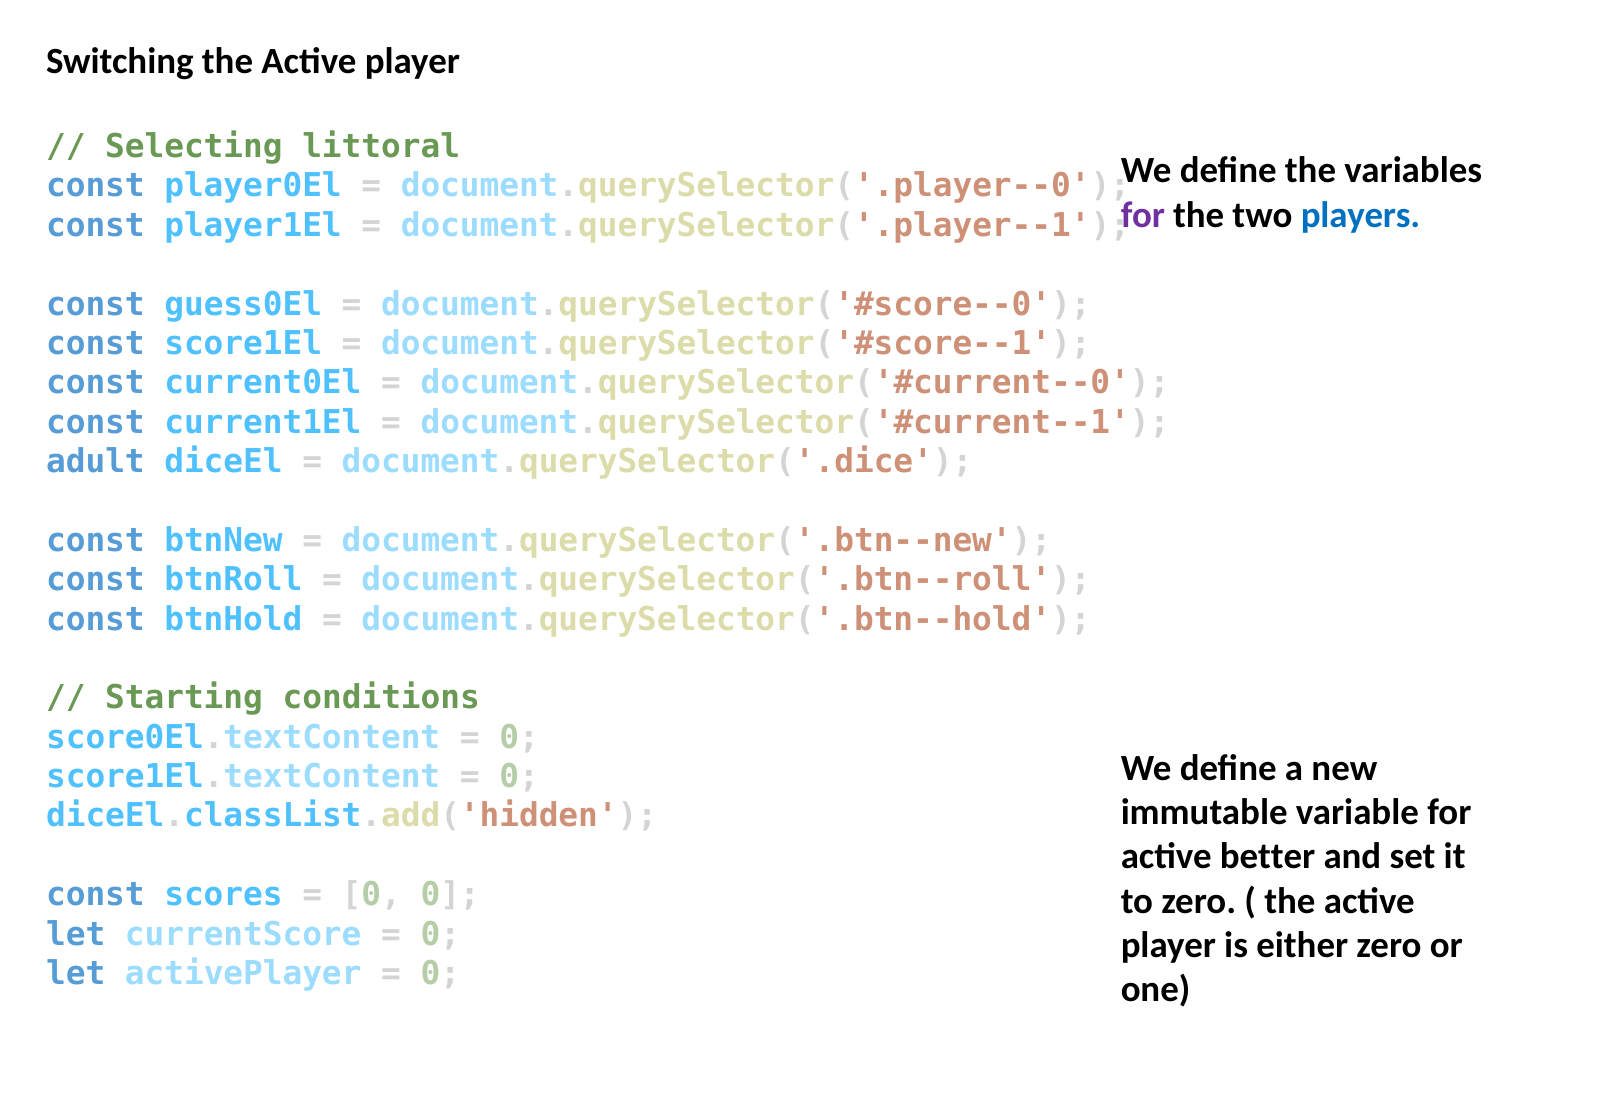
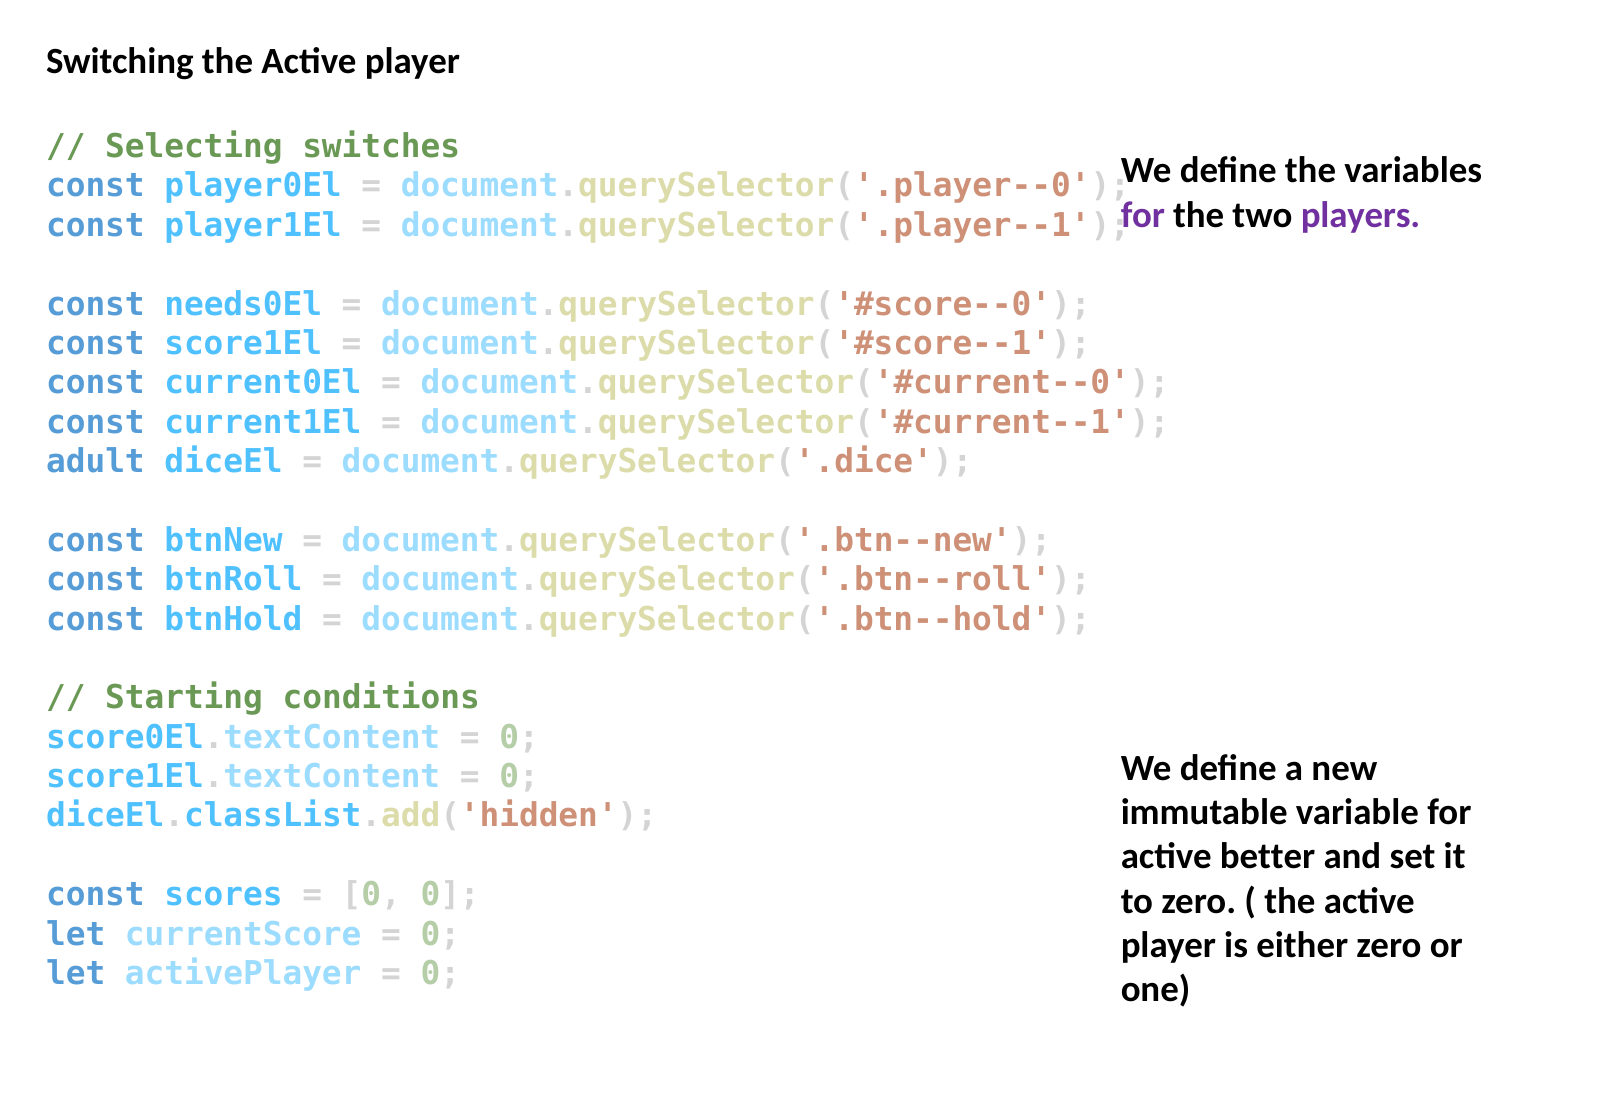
littoral: littoral -> switches (381, 147)
players colour: blue -> purple (1361, 215)
guess0El: guess0El -> needs0El (243, 304)
